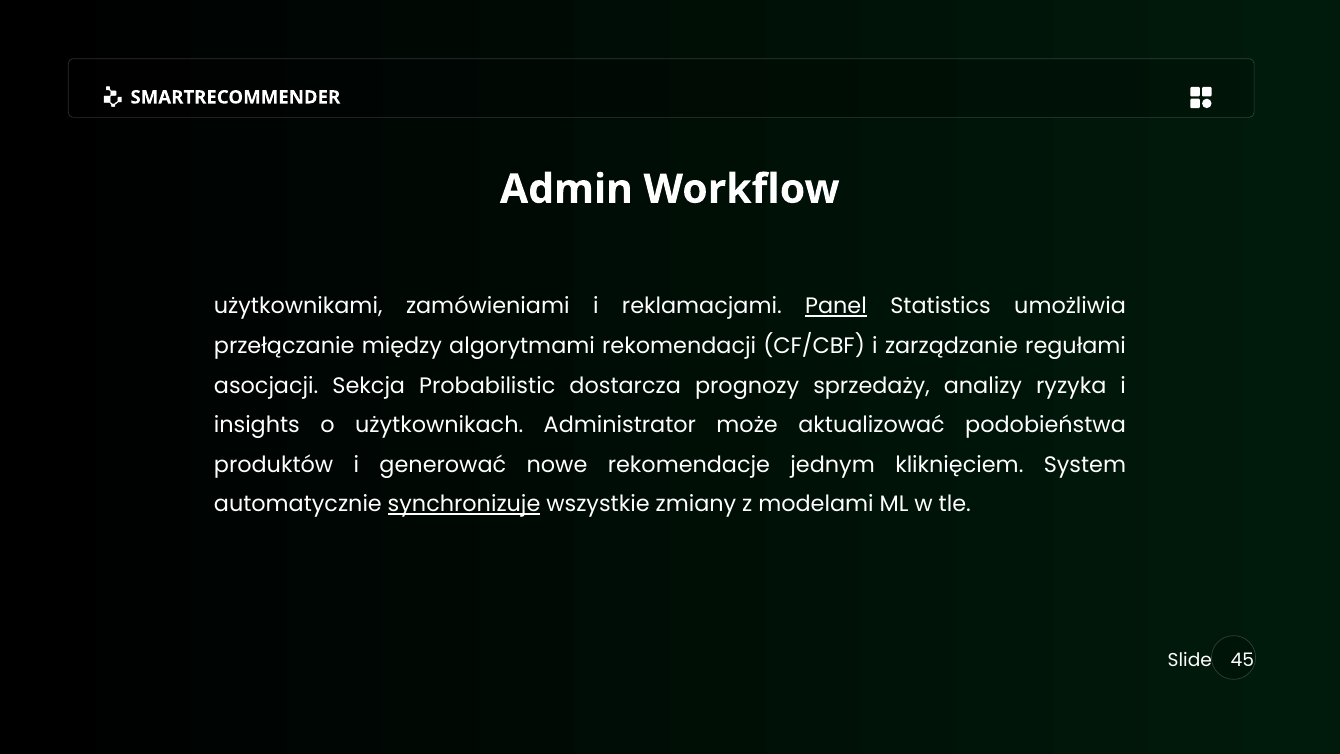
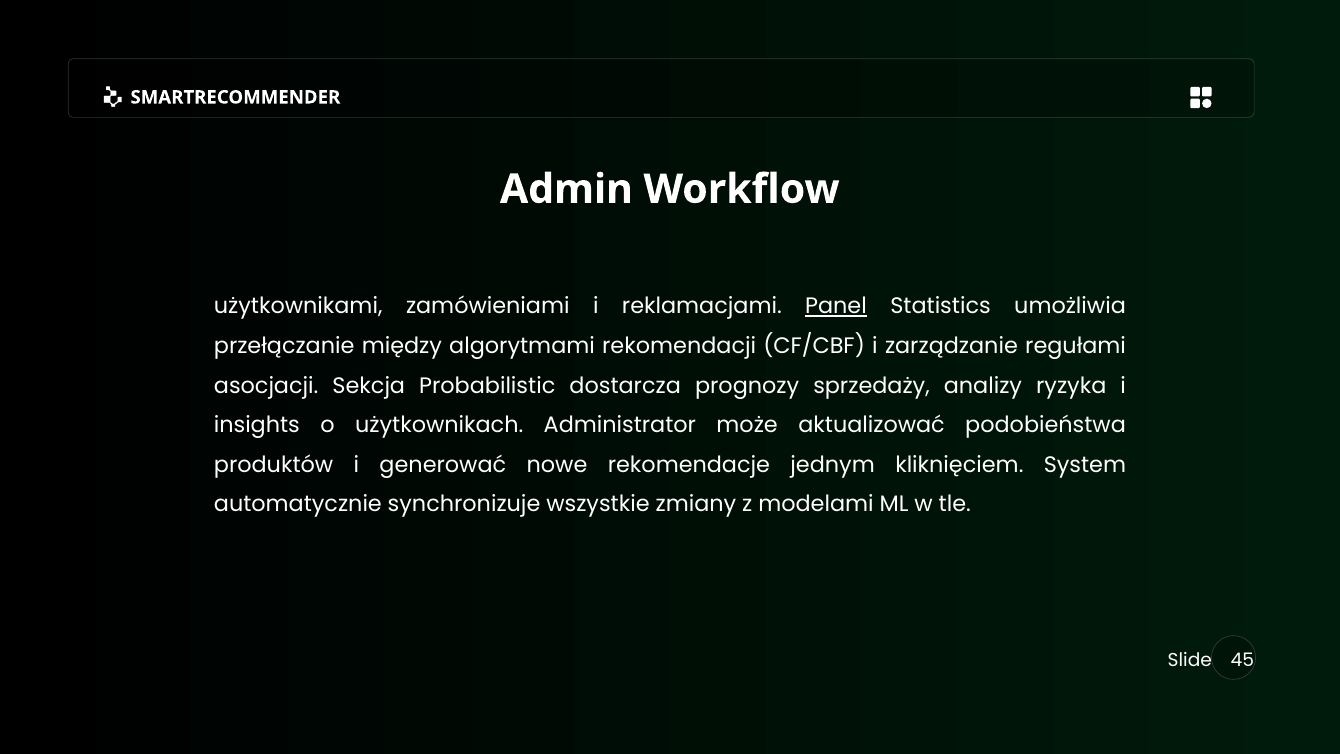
synchronizuje underline: present -> none (464, 504)
